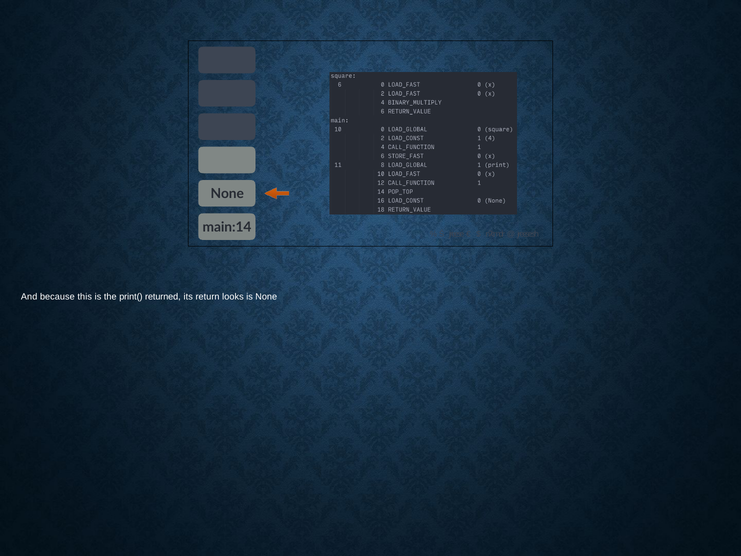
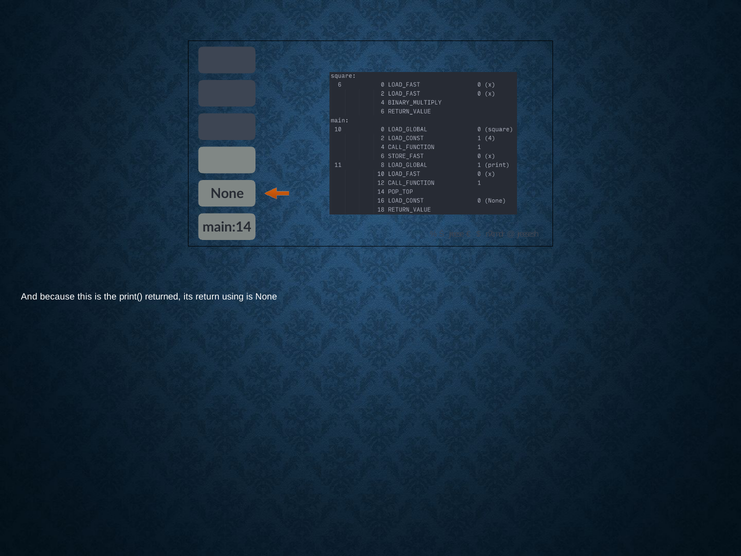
looks: looks -> using (233, 297)
